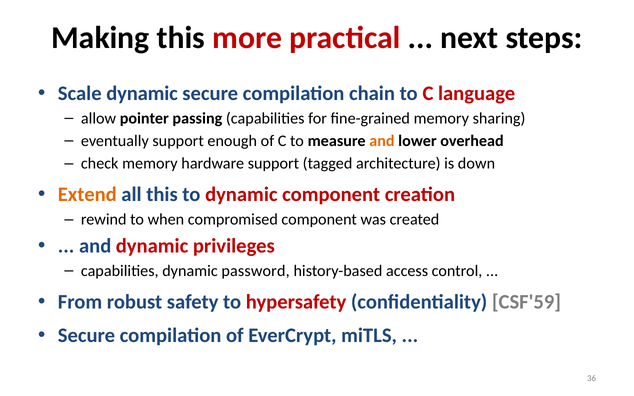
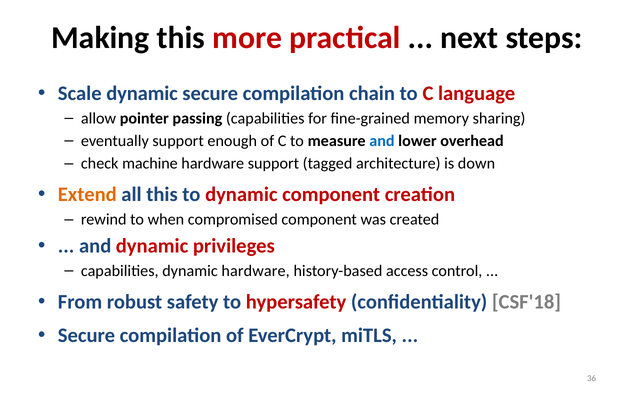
and colour: orange -> blue (382, 141)
check memory: memory -> machine (150, 164)
dynamic password: password -> hardware (256, 271)
CSF'59: CSF'59 -> CSF'18 (526, 302)
